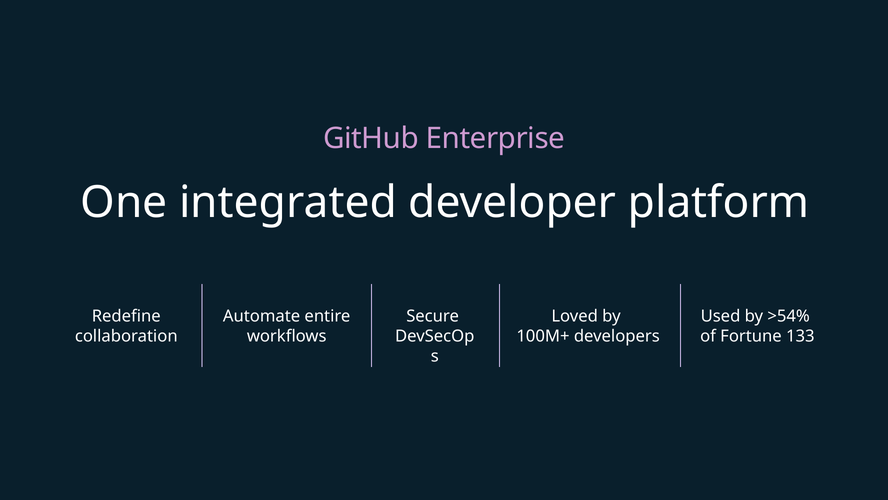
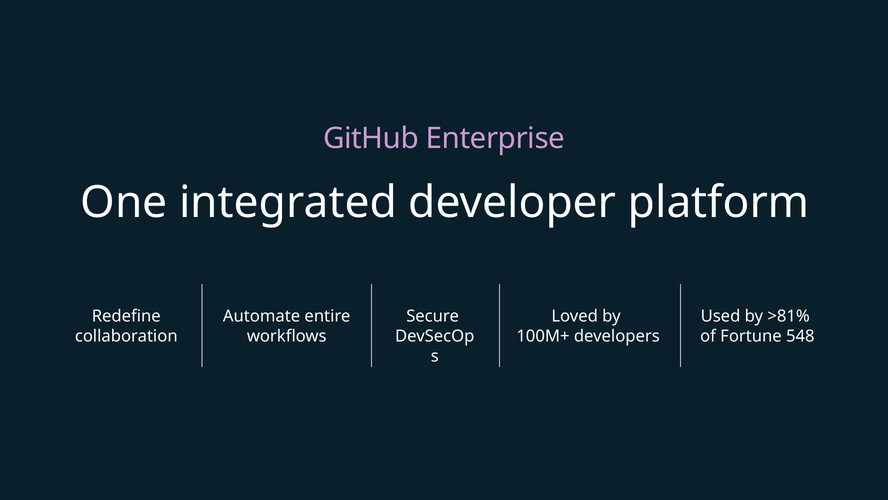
>54%: >54% -> >81% (789, 316)
133: 133 -> 548 (800, 336)
